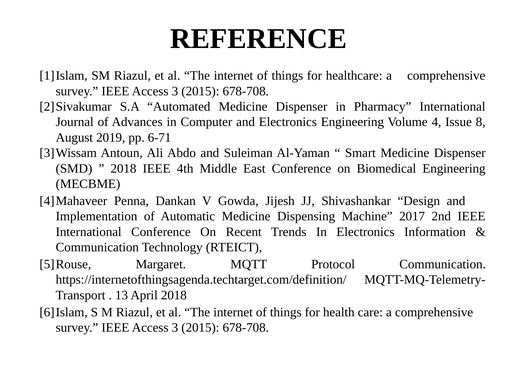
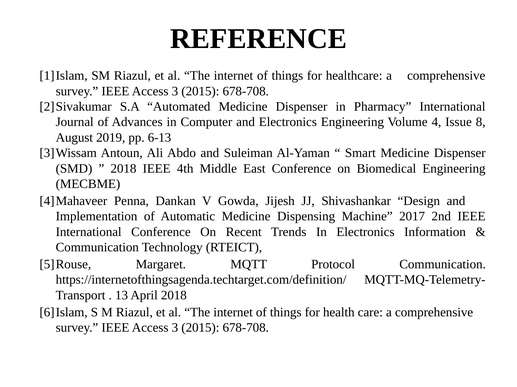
6-71: 6-71 -> 6-13 (160, 138)
